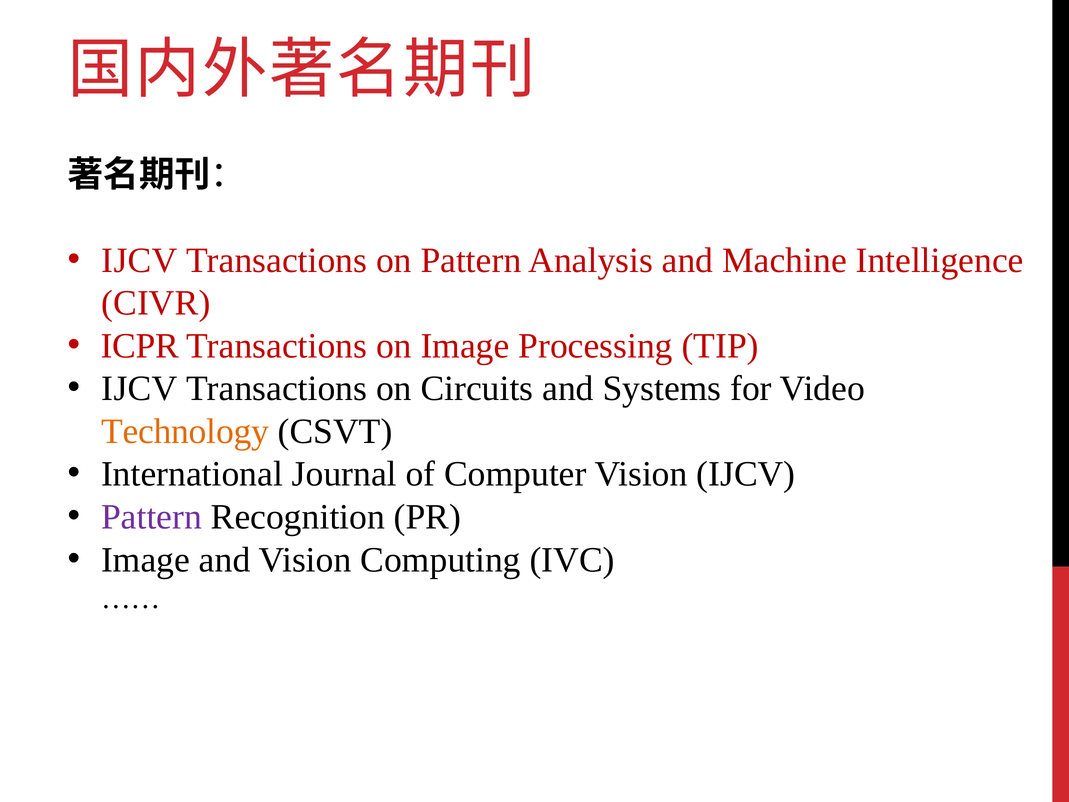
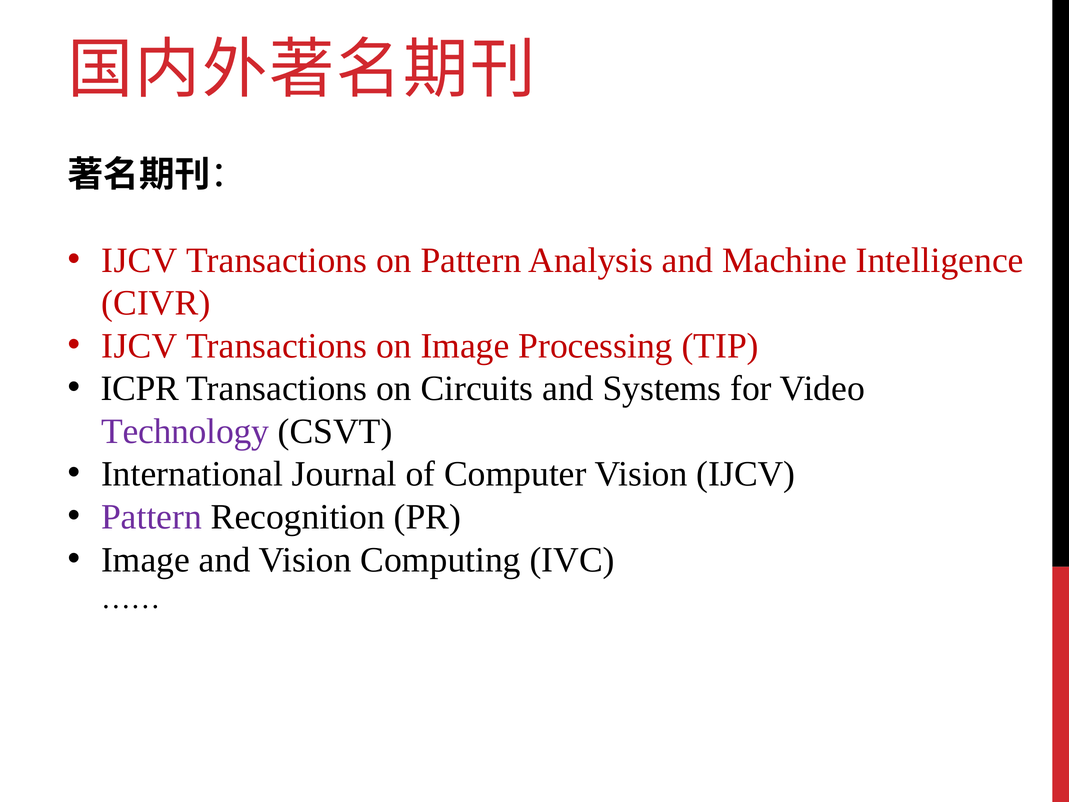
ICPR: ICPR -> IJCV (139, 346)
IJCV: IJCV -> ICPR (140, 389)
Technology colour: orange -> purple (185, 431)
